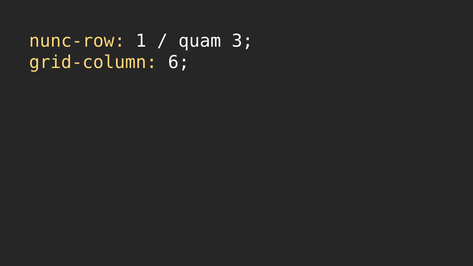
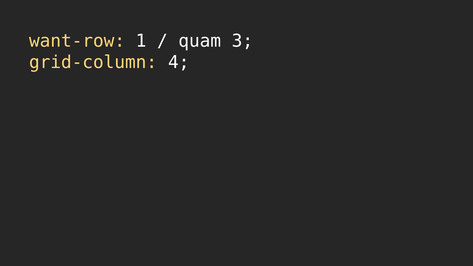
nunc-row: nunc-row -> want-row (77, 41)
6: 6 -> 4 (179, 62)
